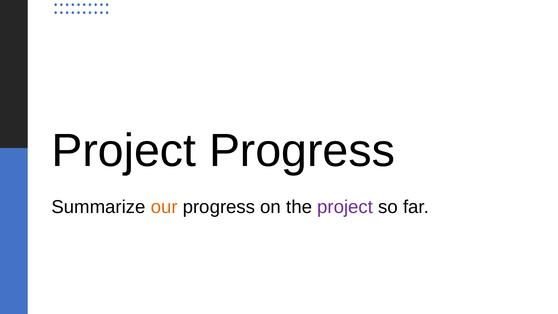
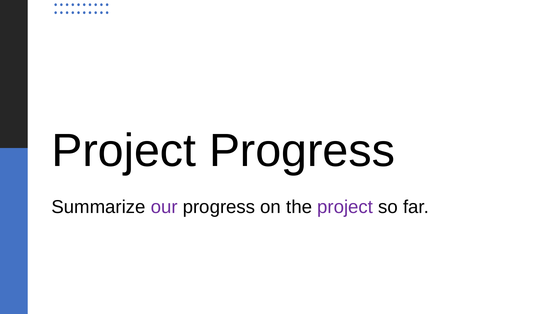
our colour: orange -> purple (164, 207)
